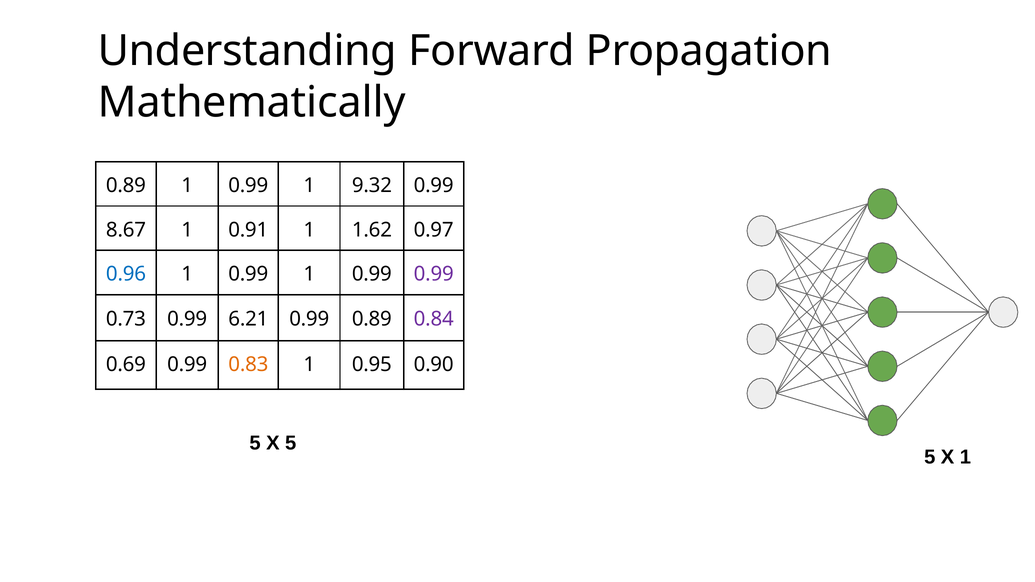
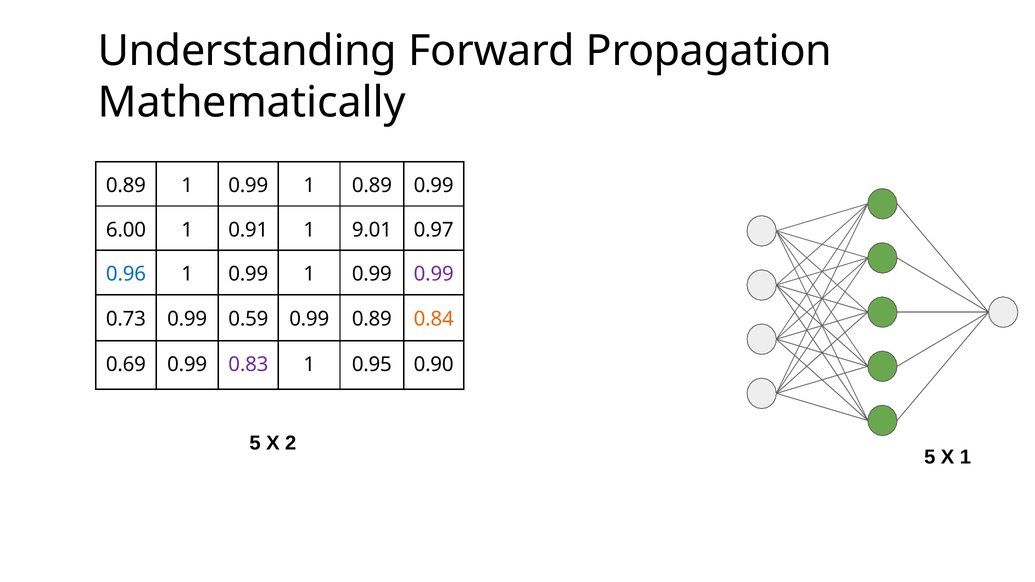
1 9.32: 9.32 -> 0.89 (372, 186)
8.67: 8.67 -> 6.00 (126, 230)
1.62: 1.62 -> 9.01 (372, 230)
6.21: 6.21 -> 0.59 (248, 319)
0.84 colour: purple -> orange (434, 319)
0.83 colour: orange -> purple (248, 365)
X 5: 5 -> 2 (291, 443)
